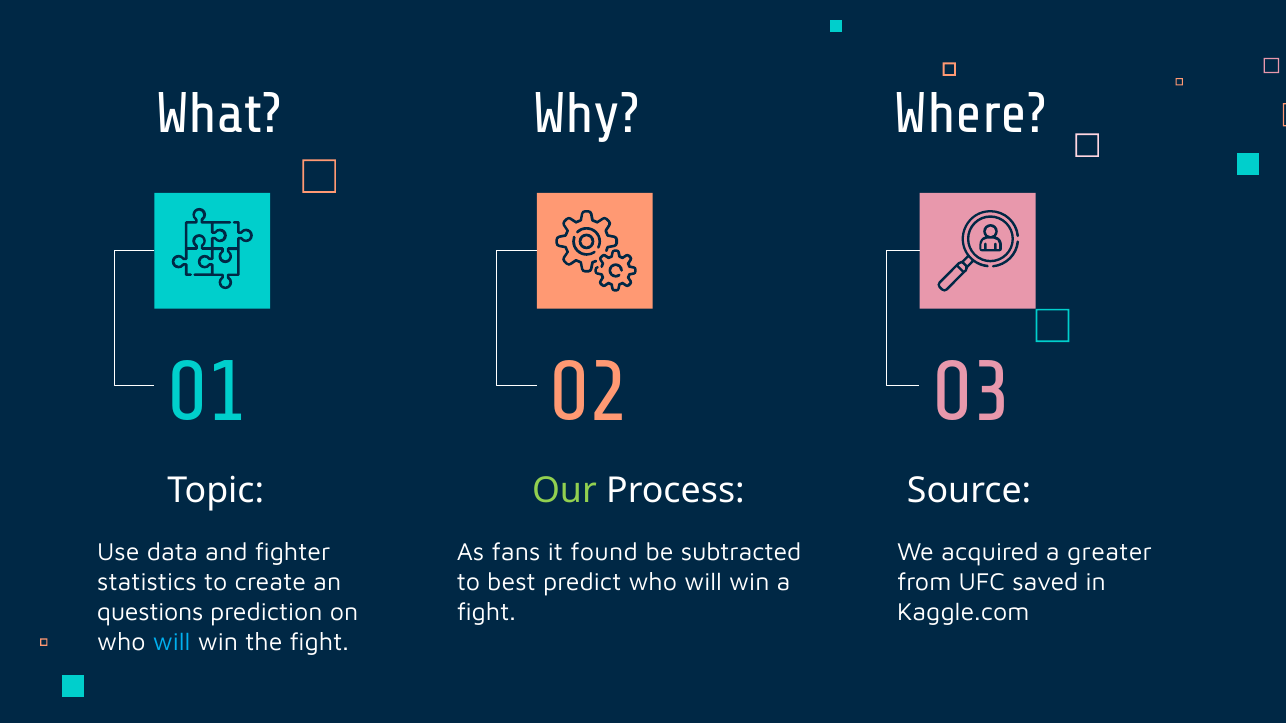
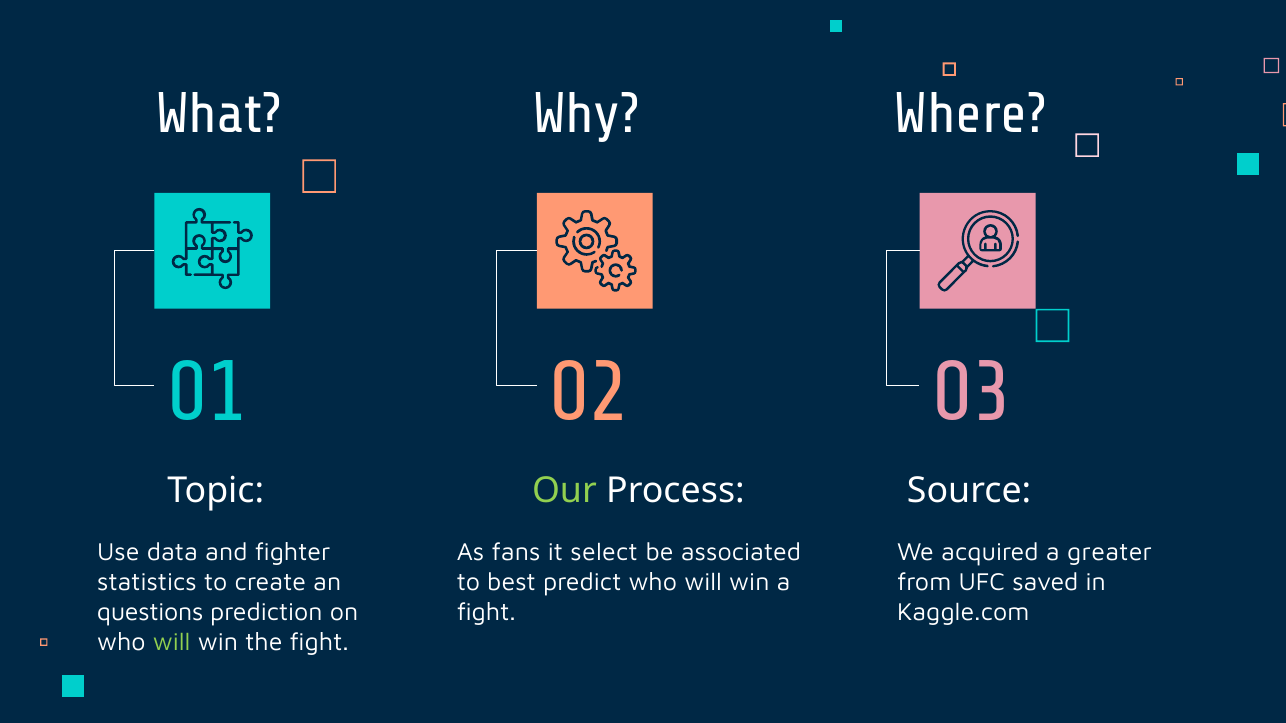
found: found -> select (604, 553)
subtracted: subtracted -> associated (741, 553)
will colour: light blue -> light green (172, 643)
